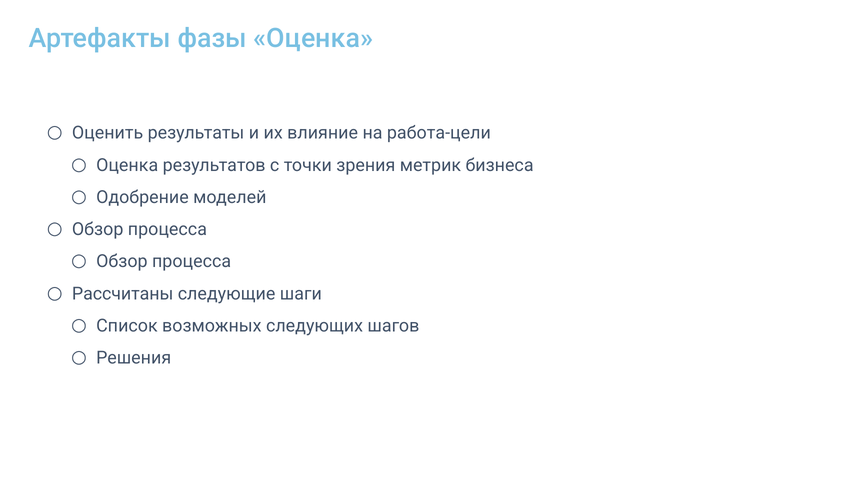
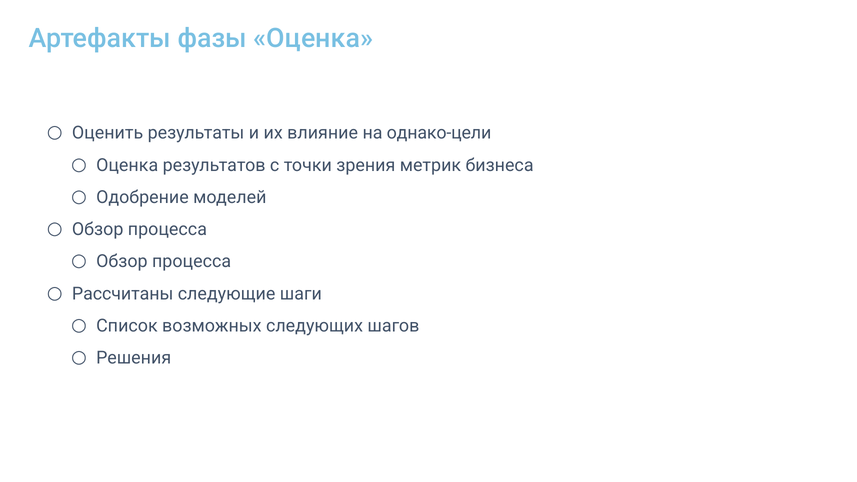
работа-цели: работа-цели -> однако-цели (439, 133)
